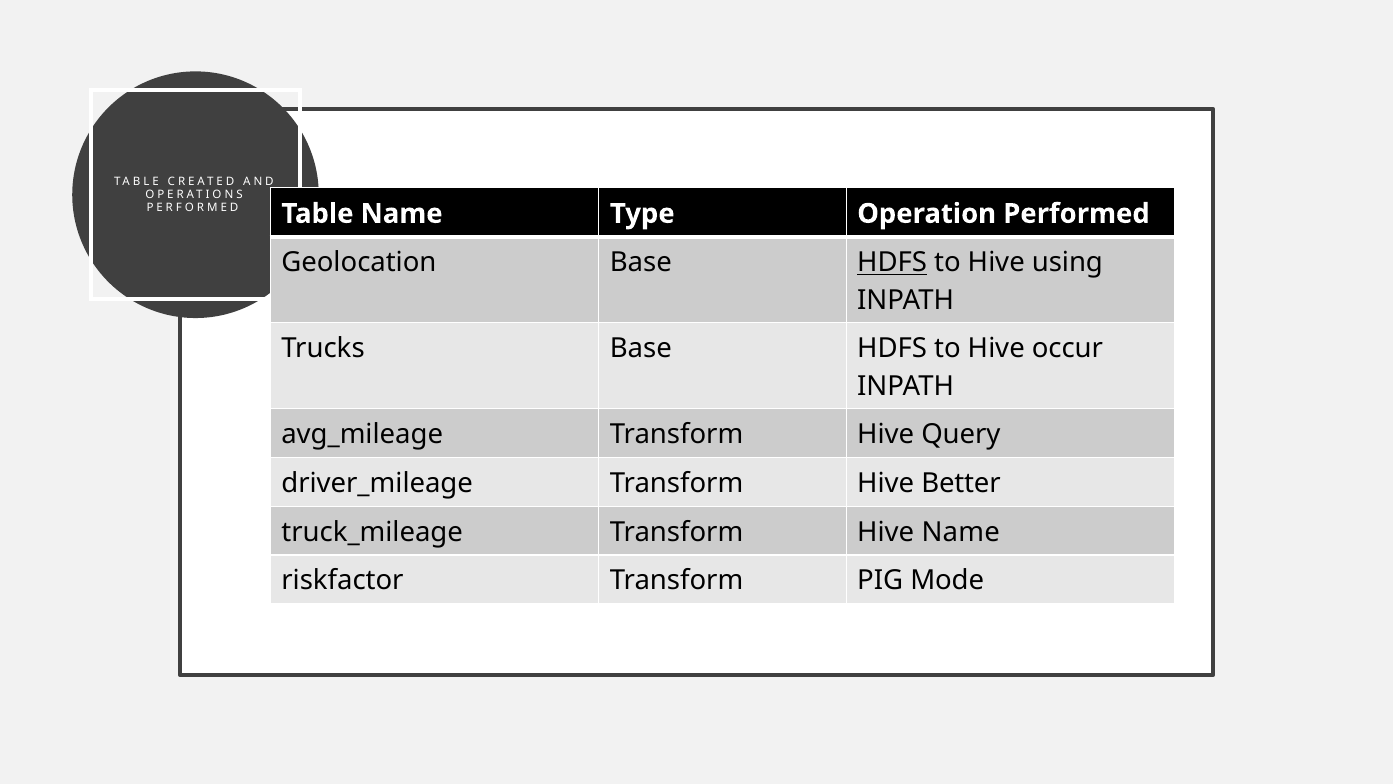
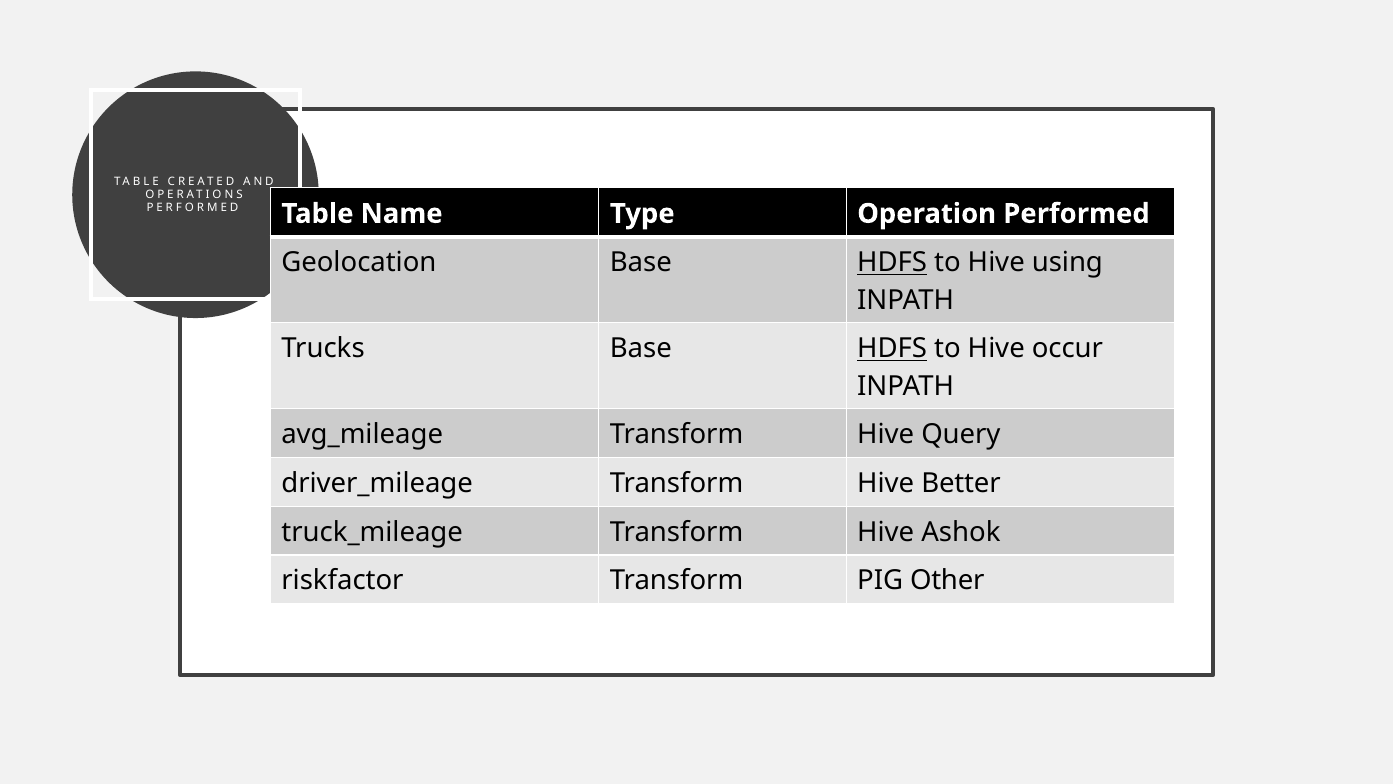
HDFS underline: none -> present (892, 348)
Hive Name: Name -> Ashok (961, 532)
Mode: Mode -> Other (947, 581)
